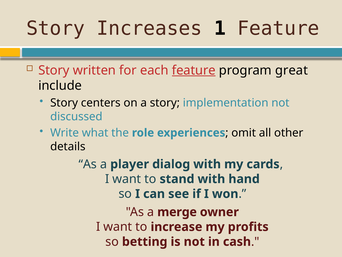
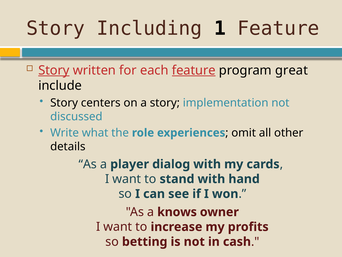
Increases: Increases -> Including (149, 28)
Story underline: none -> present (54, 70)
merge: merge -> knows (177, 212)
